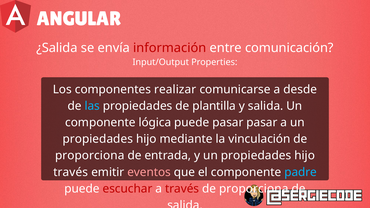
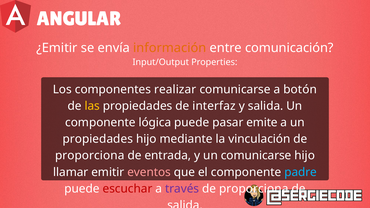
¿Salida: ¿Salida -> ¿Emitir (57, 48)
información colour: red -> orange (170, 48)
desde: desde -> botón (300, 89)
las colour: light blue -> yellow (92, 106)
plantilla: plantilla -> interfaz (214, 106)
pasar pasar: pasar -> emite (262, 123)
y un propiedades: propiedades -> comunicarse (256, 156)
través: través -> llamar (71, 172)
través colour: red -> purple (182, 189)
